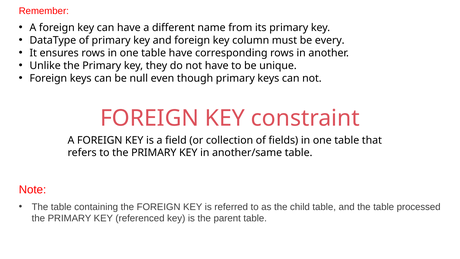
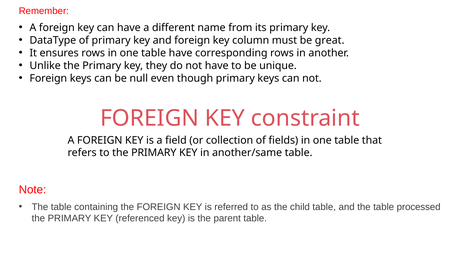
every: every -> great (330, 40)
